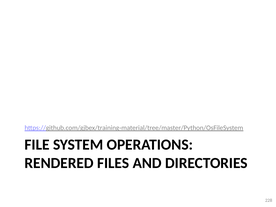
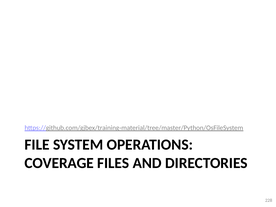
RENDERED: RENDERED -> COVERAGE (59, 163)
